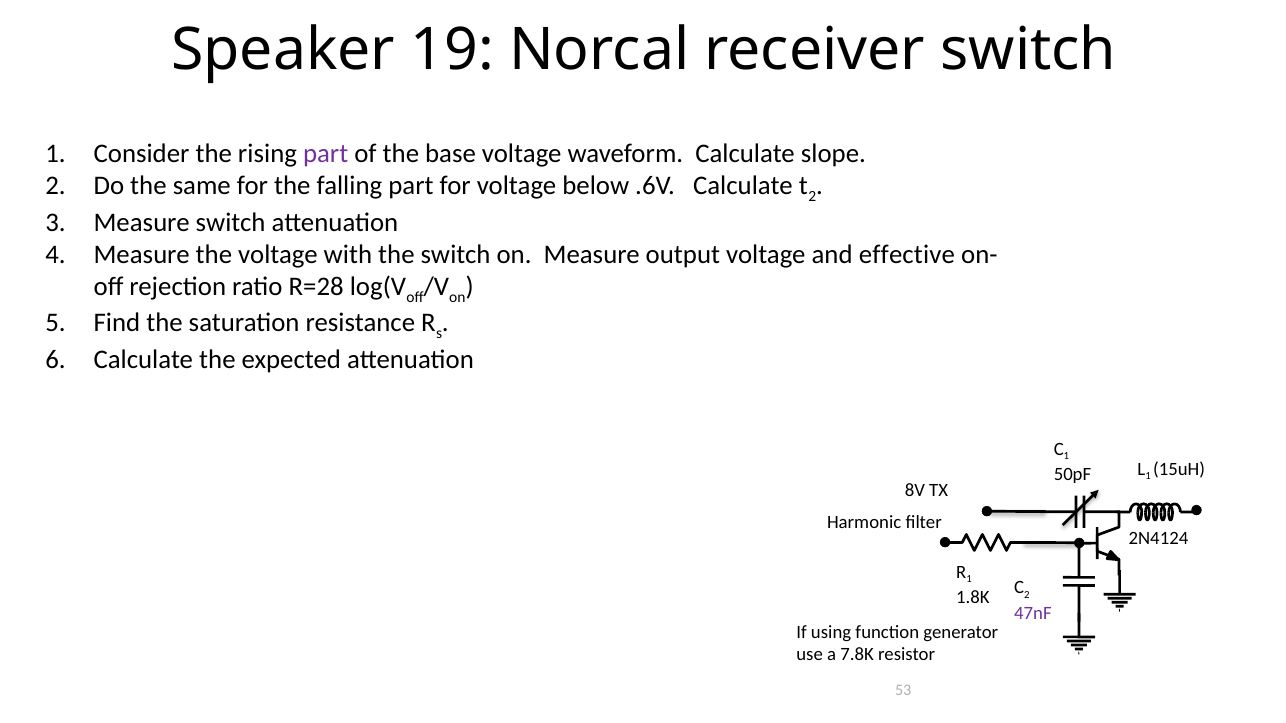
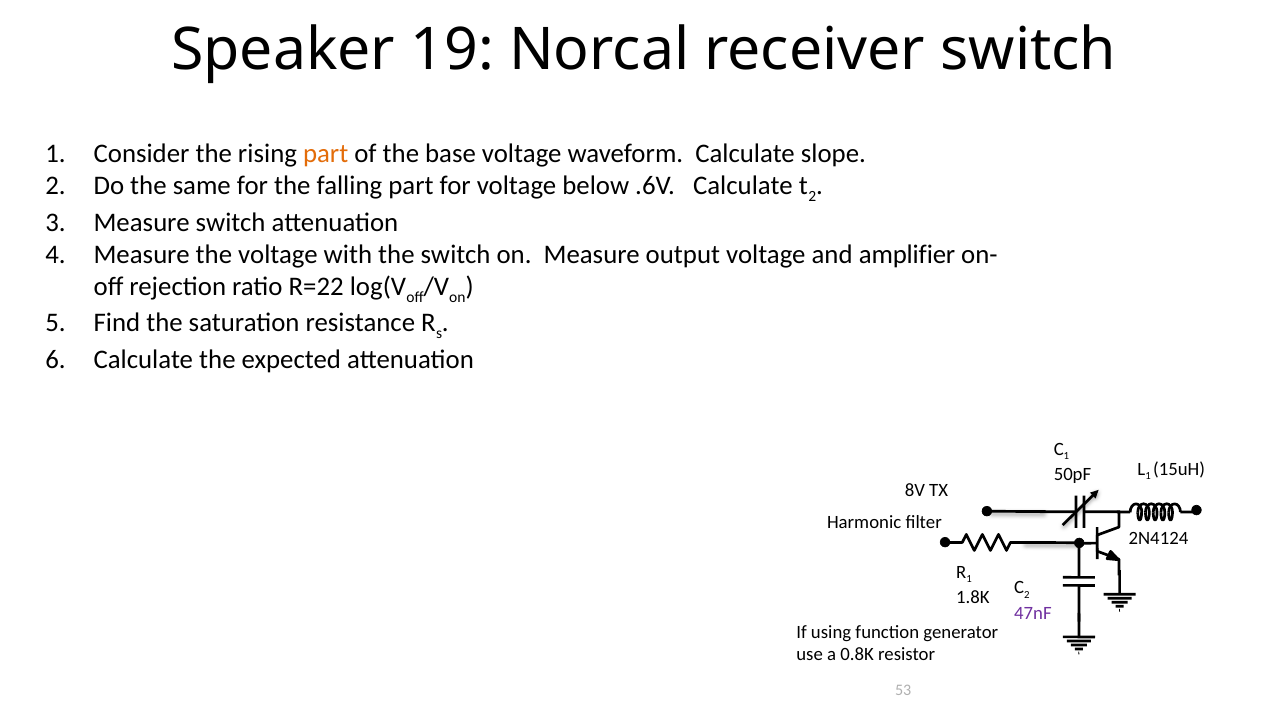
part colour: purple -> orange (326, 154)
effective: effective -> amplifier (907, 254)
R=28: R=28 -> R=22 (316, 287)
7.8K: 7.8K -> 0.8K (857, 655)
